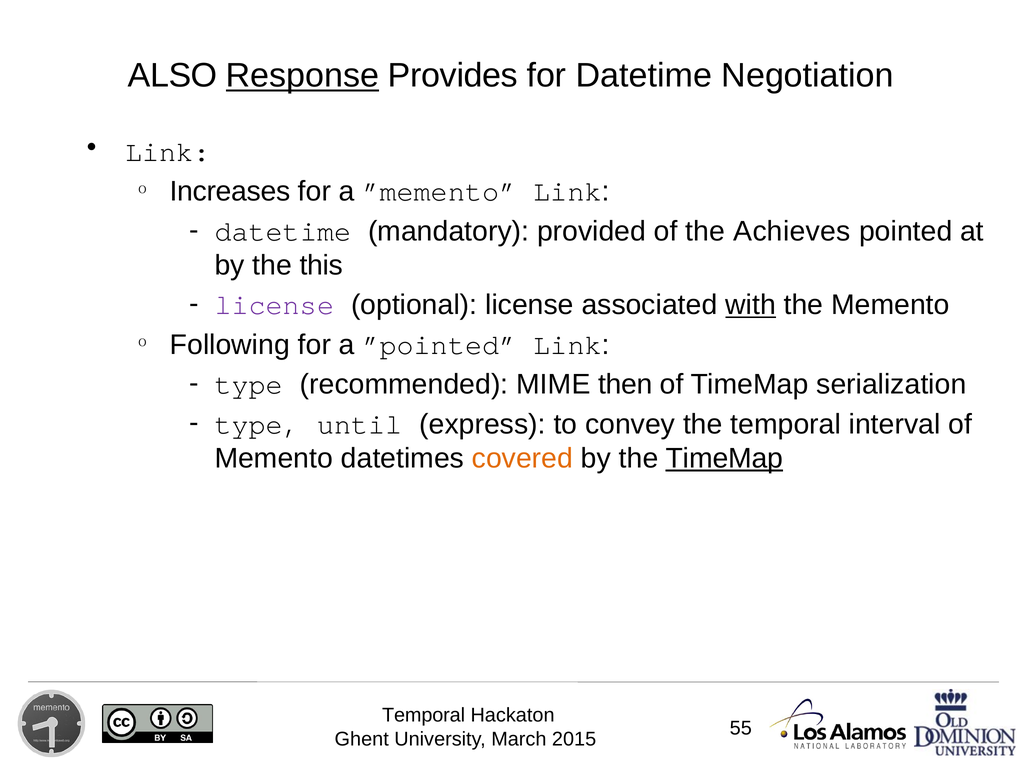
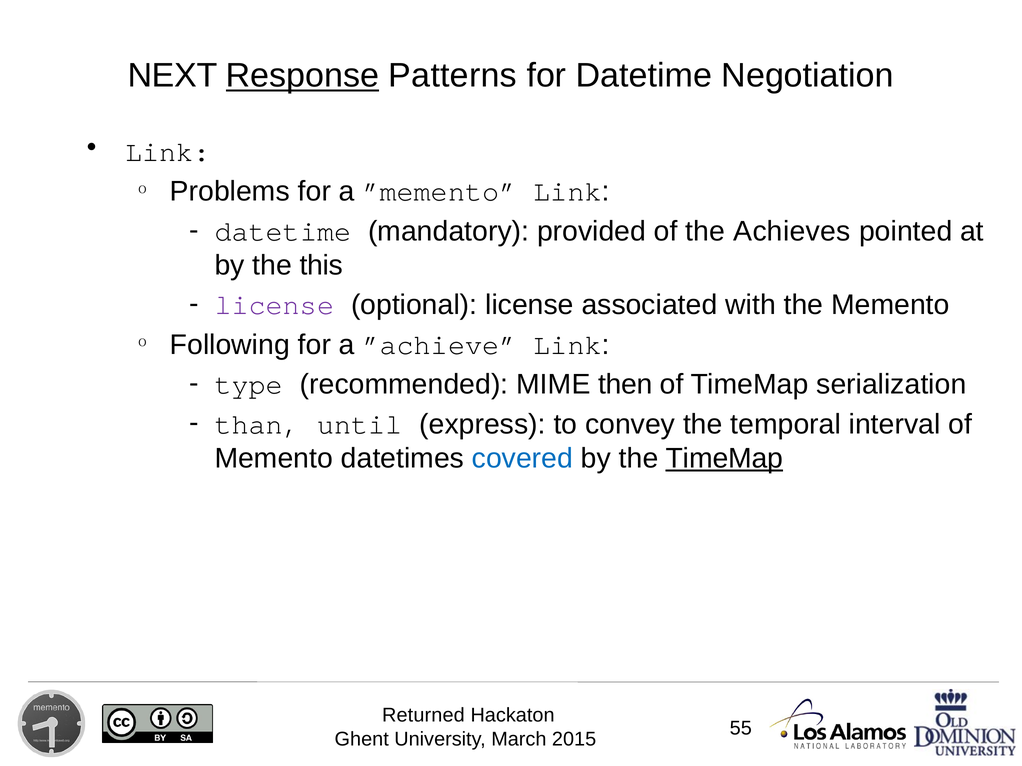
ALSO: ALSO -> NEXT (173, 76)
Provides: Provides -> Patterns (453, 76)
Increases: Increases -> Problems (230, 192)
with underline: present -> none (751, 305)
”pointed: ”pointed -> ”achieve (440, 345)
type: type -> than (257, 424)
covered colour: orange -> blue (523, 459)
Temporal: Temporal -> Returned (423, 716)
